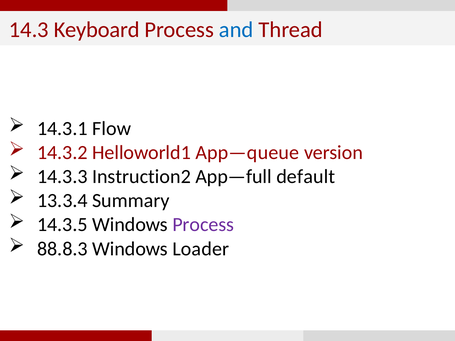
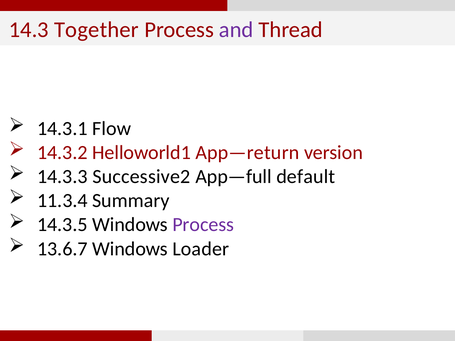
Keyboard: Keyboard -> Together (96, 30)
and colour: blue -> purple (236, 30)
App—queue: App—queue -> App—return (247, 153)
Instruction2: Instruction2 -> Successive2 (141, 177)
13.3.4: 13.3.4 -> 11.3.4 (62, 201)
88.8.3: 88.8.3 -> 13.6.7 (62, 249)
